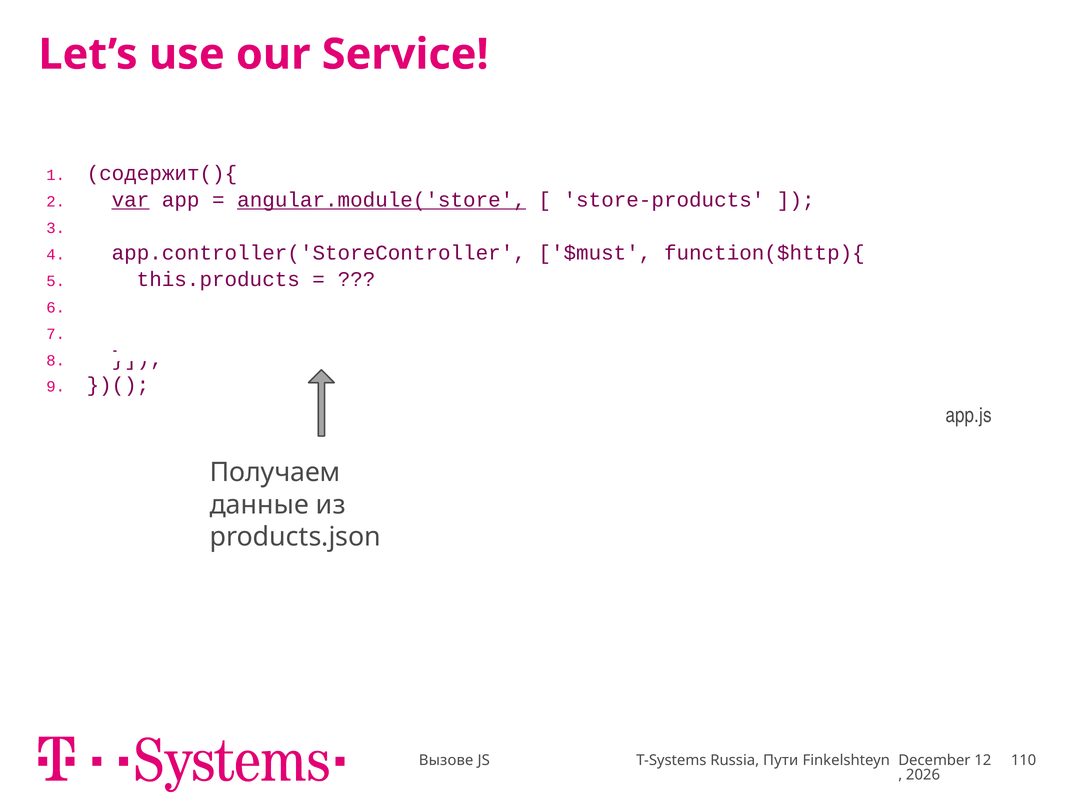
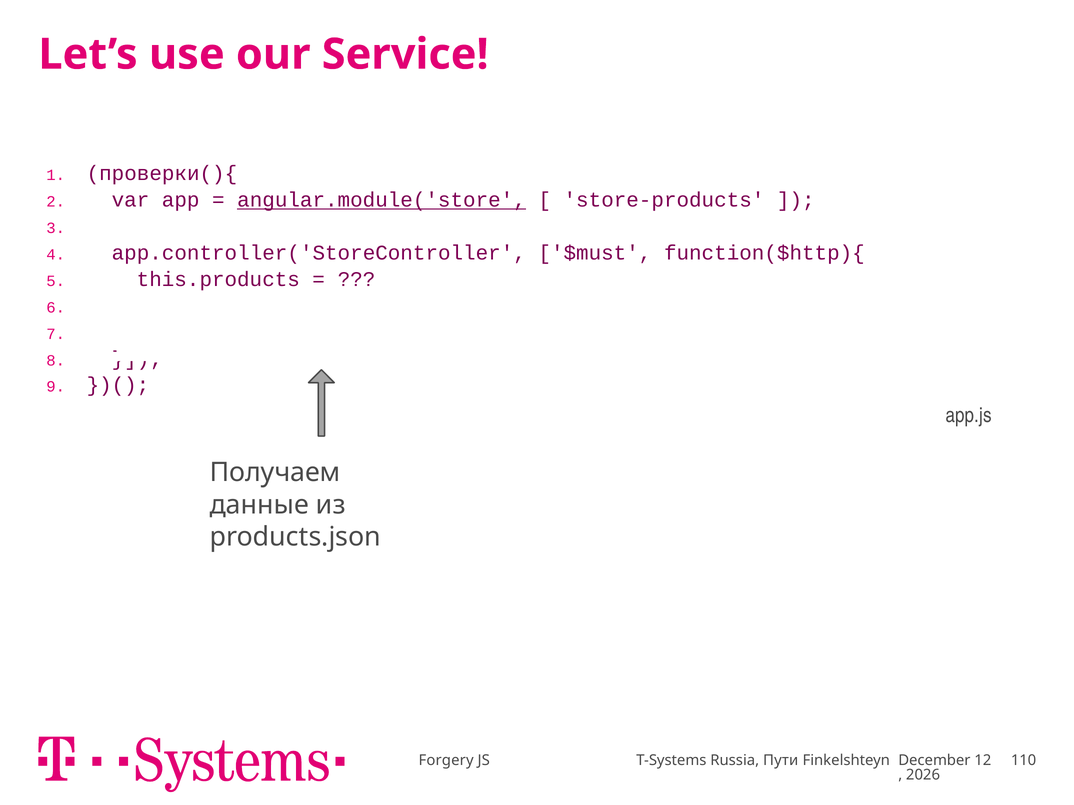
содержит(){: содержит(){ -> проверки(){ (162, 174)
var underline: present -> none (131, 200)
Вызове: Вызове -> Forgery (446, 761)
